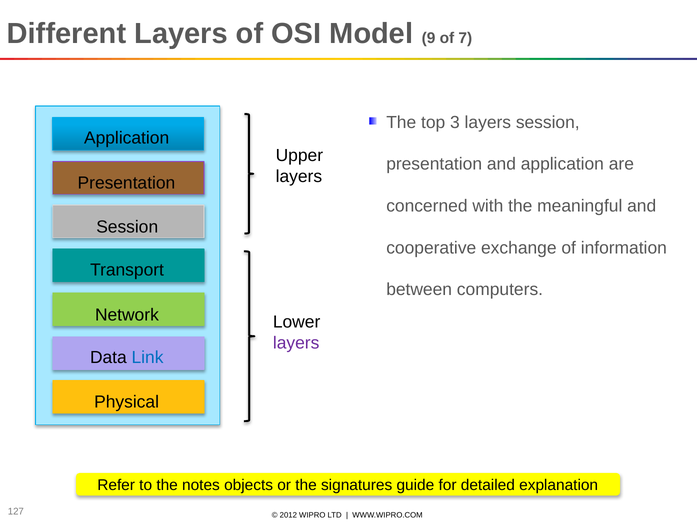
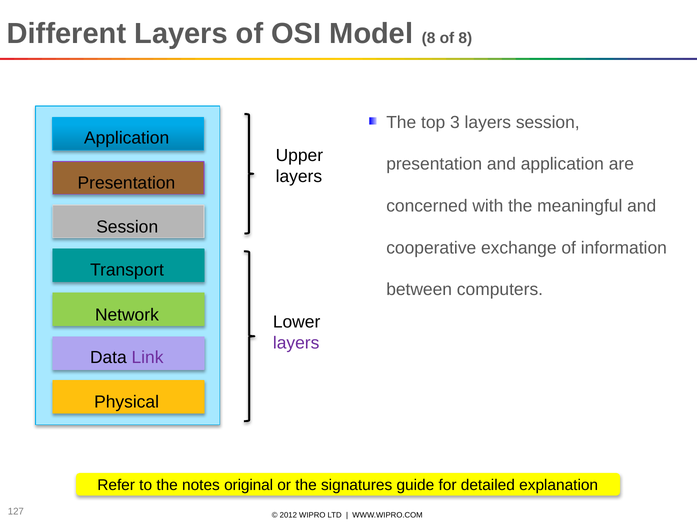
Model 9: 9 -> 8 (429, 38)
of 7: 7 -> 8 (465, 38)
Link colour: blue -> purple (148, 357)
objects: objects -> original (249, 485)
